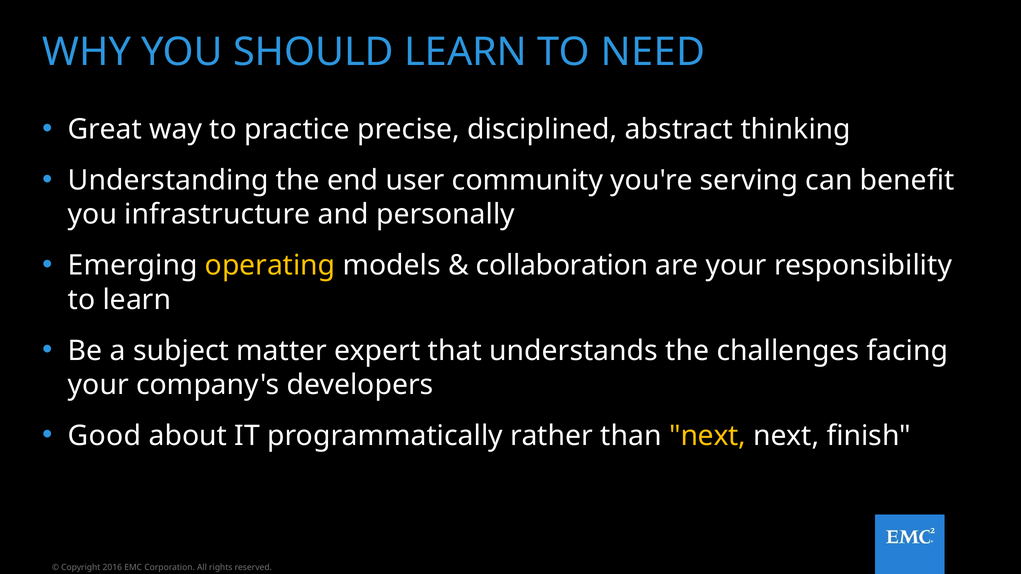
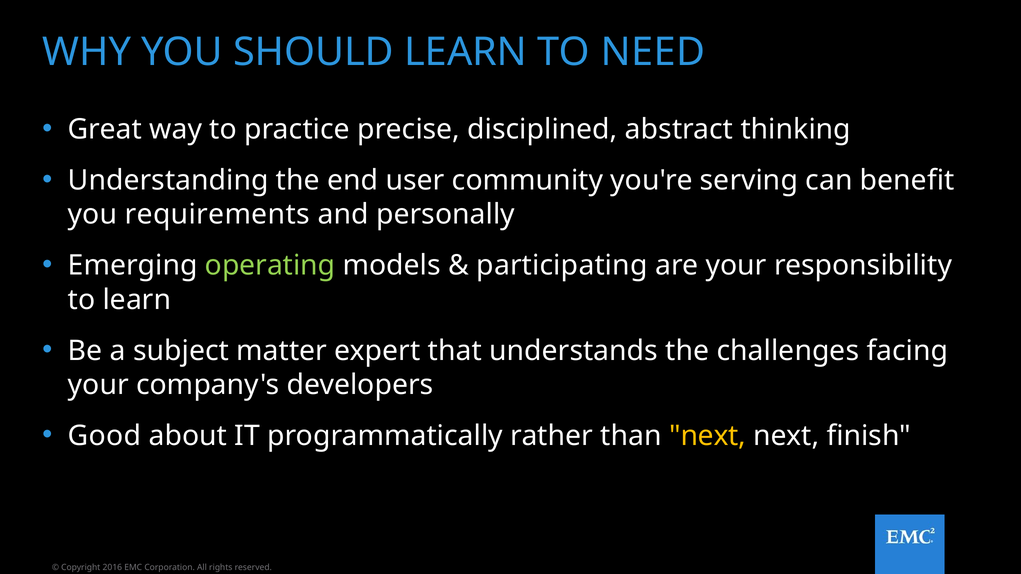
infrastructure: infrastructure -> requirements (217, 215)
operating colour: yellow -> light green (270, 266)
collaboration: collaboration -> participating (562, 266)
